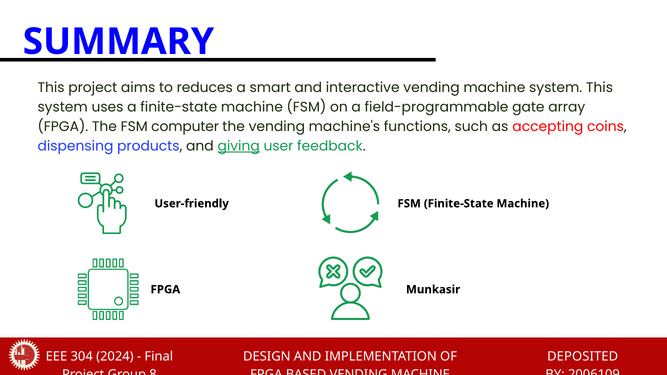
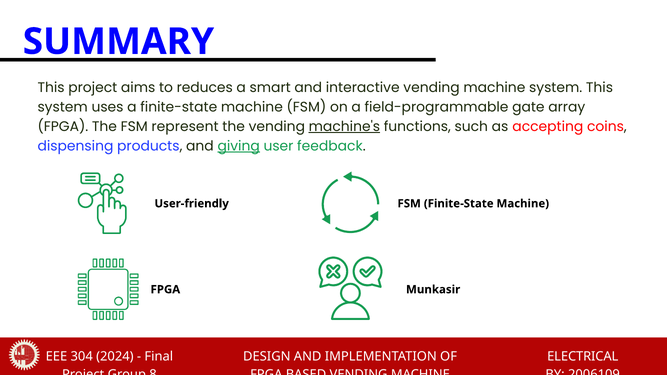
computer: computer -> represent (185, 127)
machine's underline: none -> present (344, 127)
DEPOSITED: DEPOSITED -> ELECTRICAL (583, 357)
